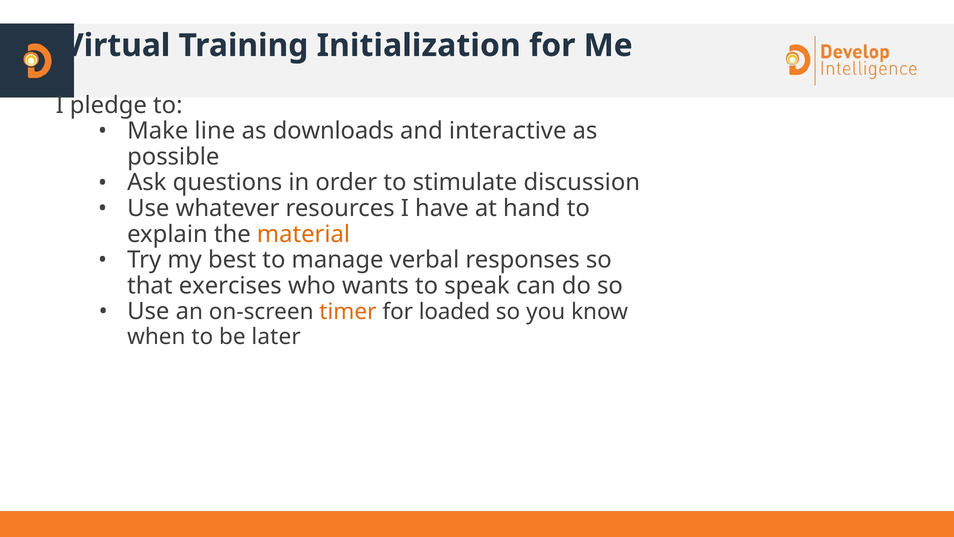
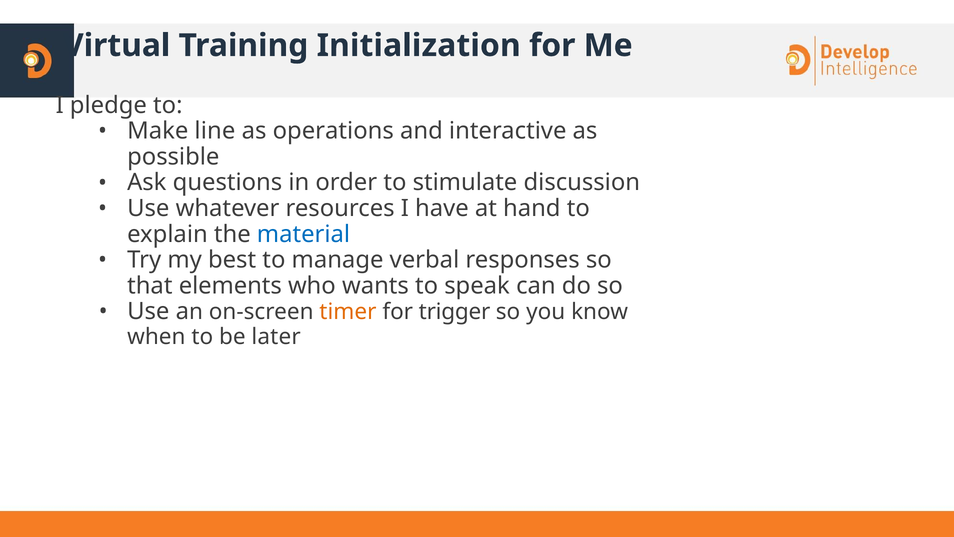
downloads: downloads -> operations (333, 131)
material colour: orange -> blue (303, 234)
exercises: exercises -> elements (230, 286)
loaded: loaded -> trigger (455, 312)
